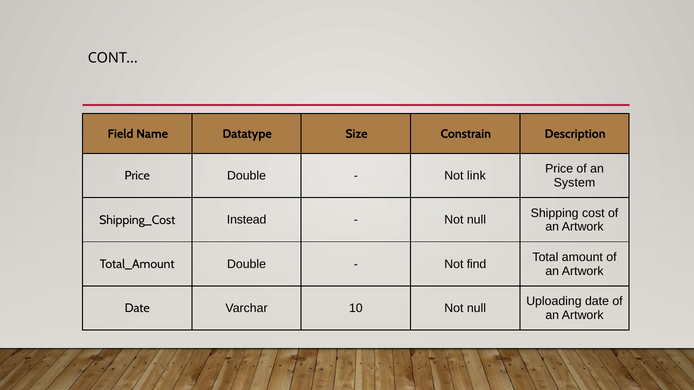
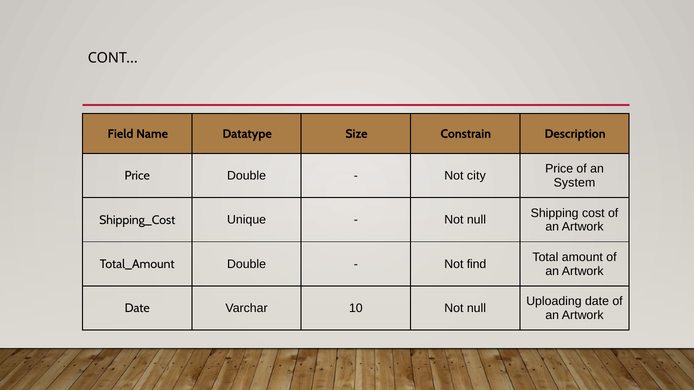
link: link -> city (476, 176)
Instead: Instead -> Unique (247, 220)
